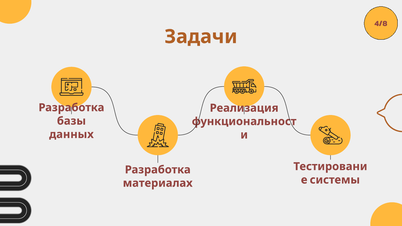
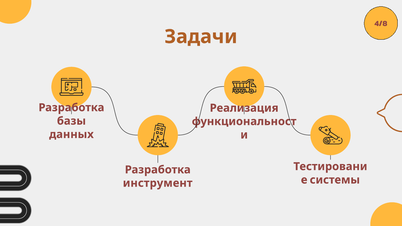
материалах: материалах -> инструмент (158, 183)
